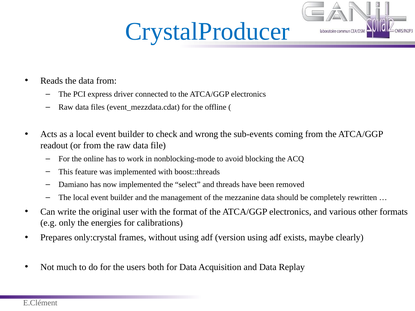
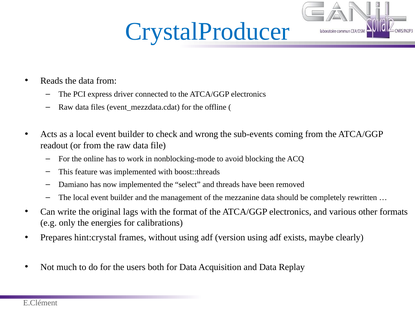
user: user -> lags (131, 212)
only:crystal: only:crystal -> hint:crystal (95, 238)
